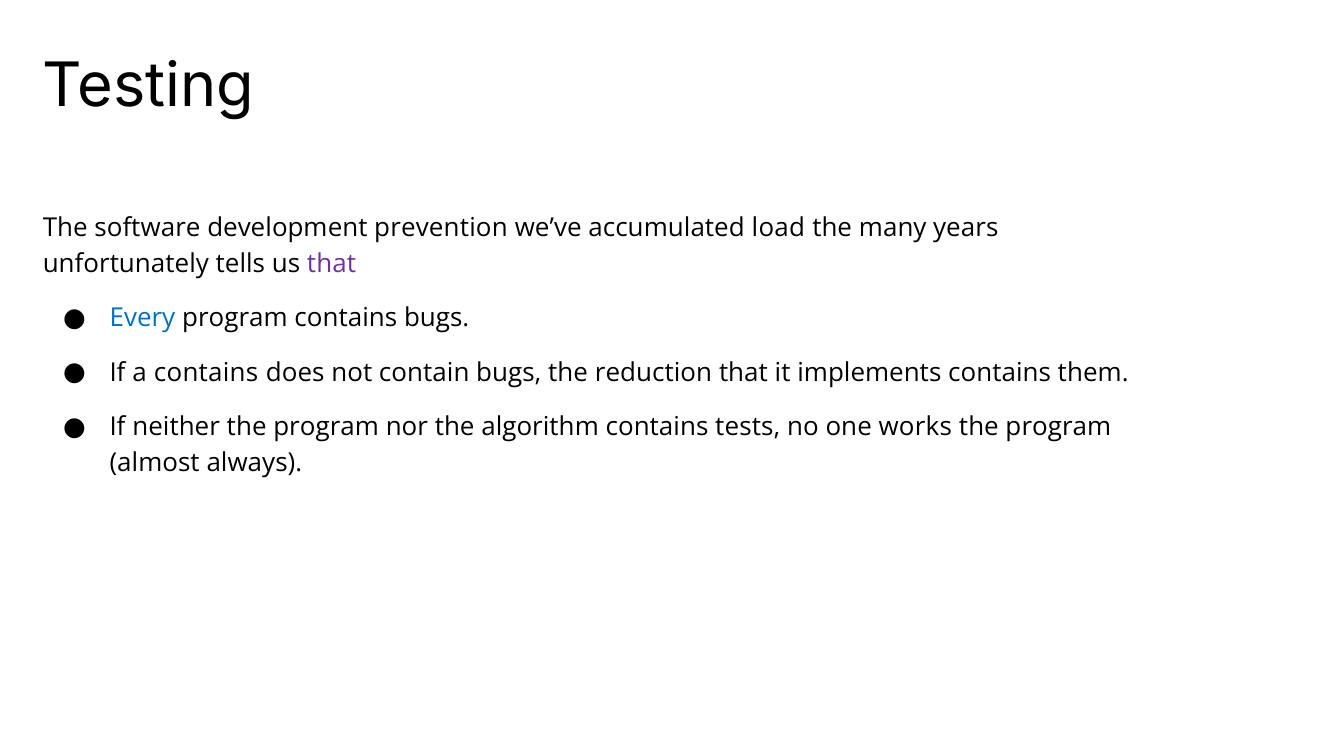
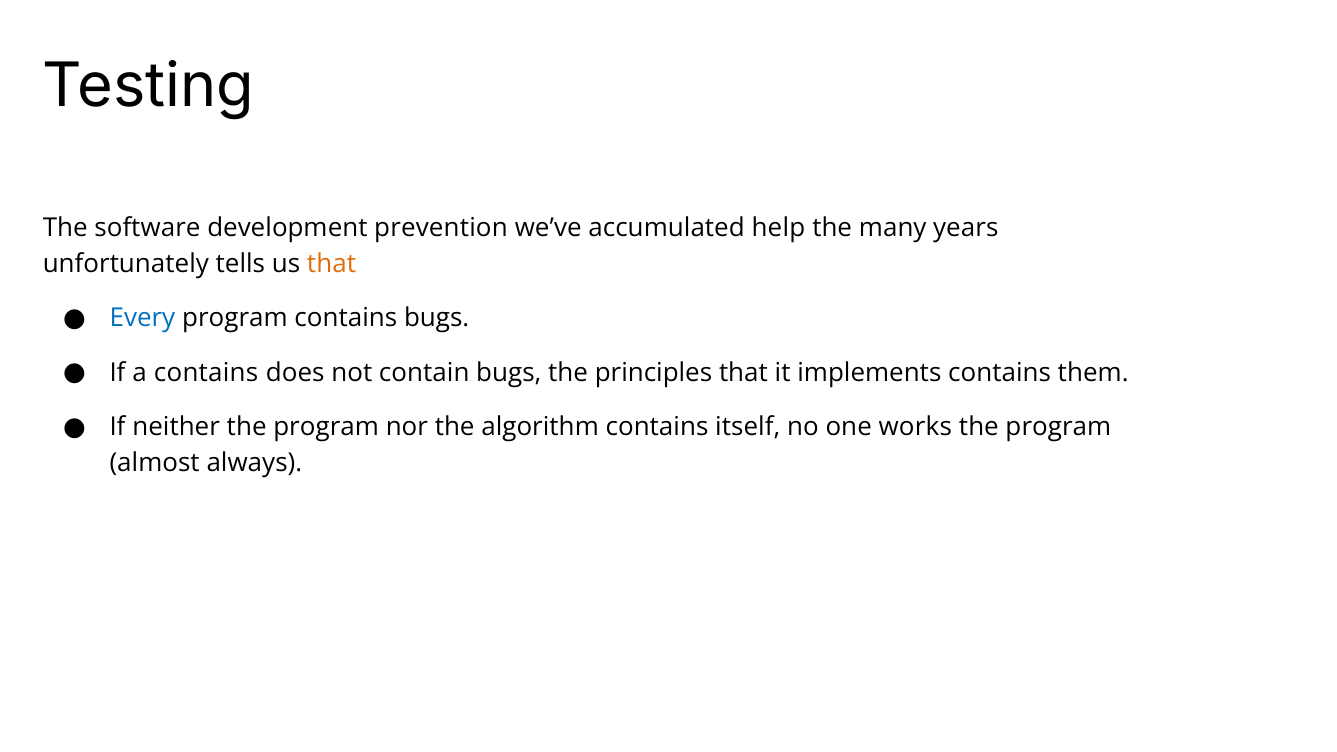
load: load -> help (778, 228)
that colour: purple -> orange (332, 264)
reduction: reduction -> principles (654, 373)
tests: tests -> itself (748, 427)
